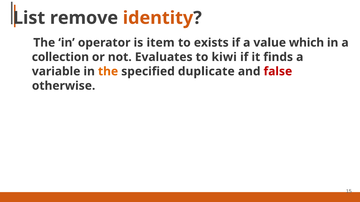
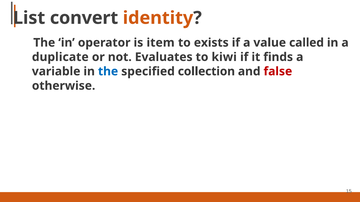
remove: remove -> convert (84, 18)
which: which -> called (306, 43)
collection: collection -> duplicate (60, 57)
the colour: orange -> blue (108, 72)
duplicate: duplicate -> collection (206, 72)
